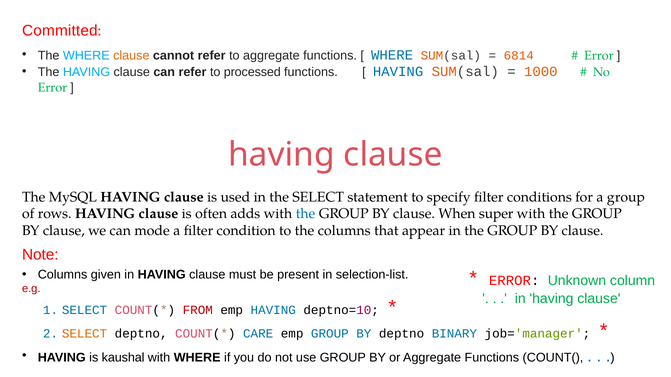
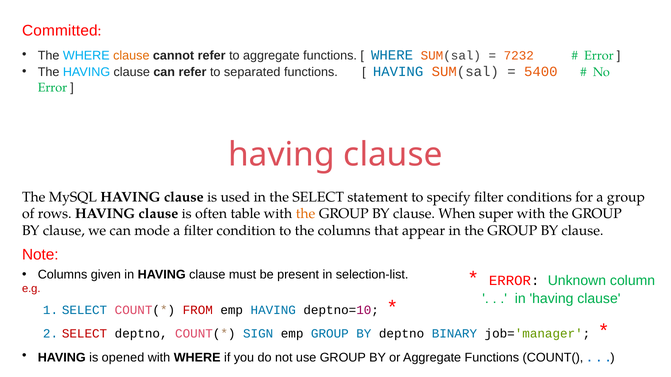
6814: 6814 -> 7232 (519, 55)
processed: processed -> separated (252, 72)
1000: 1000 -> 5400 (541, 72)
adds: adds -> table (245, 214)
the colour: blue -> orange (306, 214)
SELECT colour: orange -> red (85, 334)
CARE: CARE -> SIGN (258, 334)
kaushal: kaushal -> opened (123, 358)
